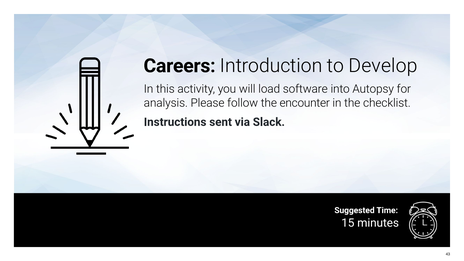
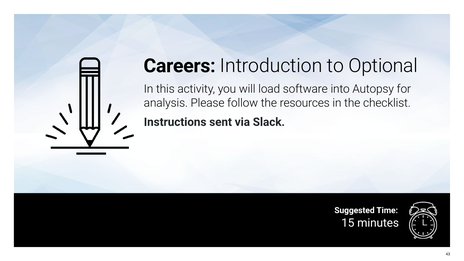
Develop: Develop -> Optional (383, 66)
encounter: encounter -> resources (305, 103)
